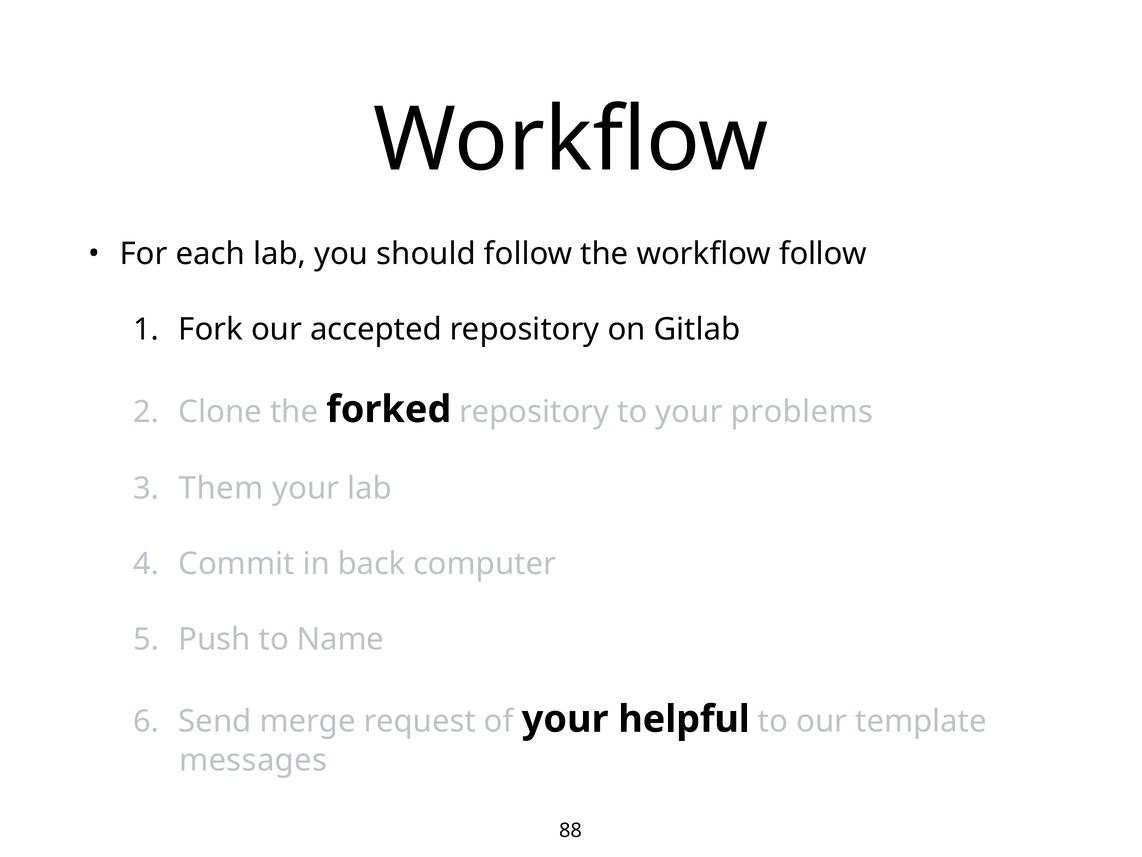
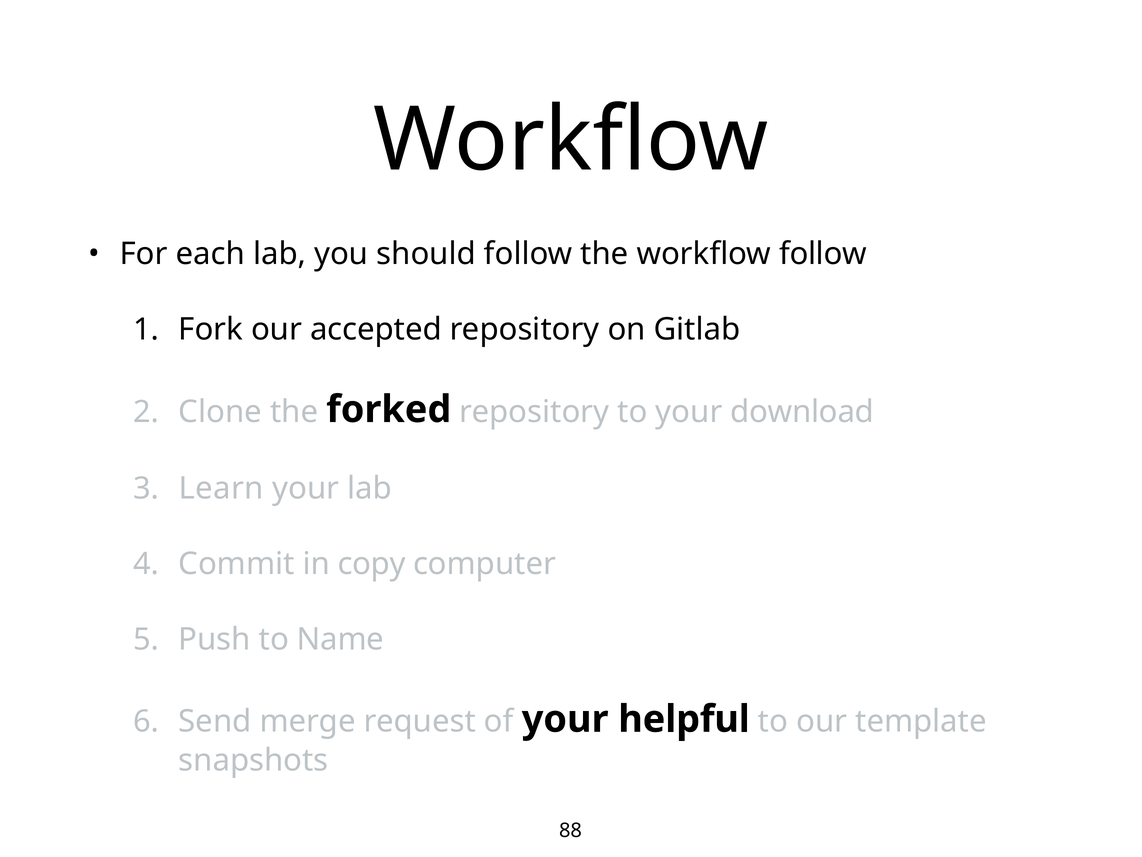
problems: problems -> download (802, 411)
Them: Them -> Learn (221, 488)
back: back -> copy (372, 564)
messages: messages -> snapshots (253, 760)
